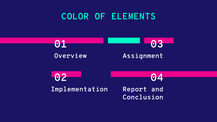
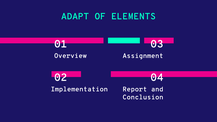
COLOR: COLOR -> ADAPT (75, 16)
